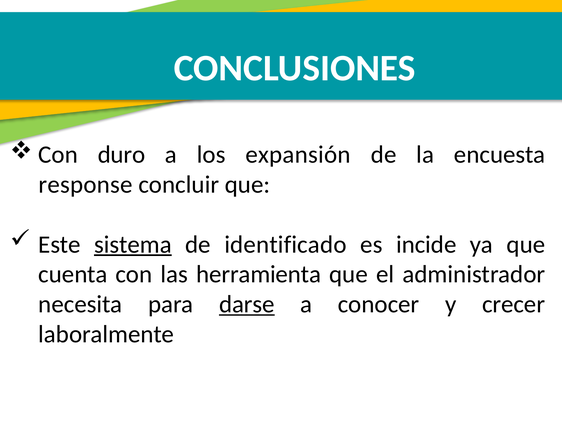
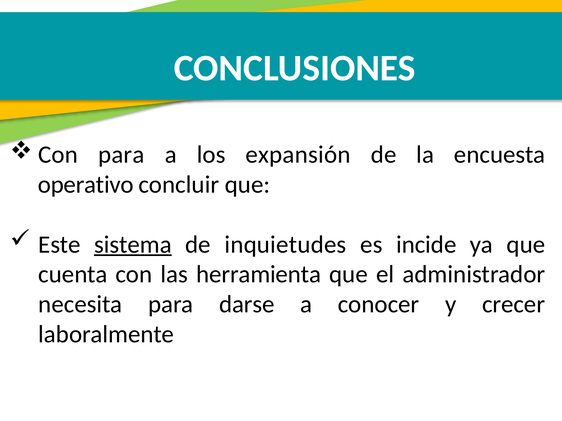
Con duro: duro -> para (121, 155)
response: response -> operativo (86, 185)
identificado: identificado -> inquietudes (285, 245)
darse underline: present -> none (247, 305)
